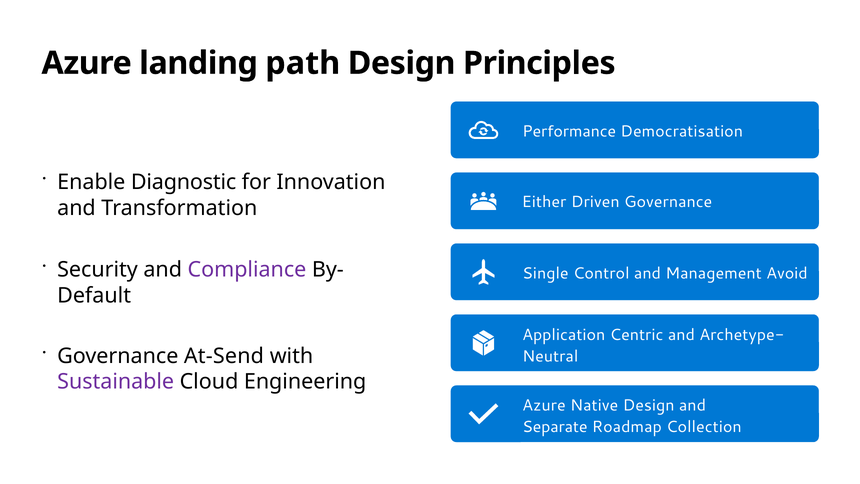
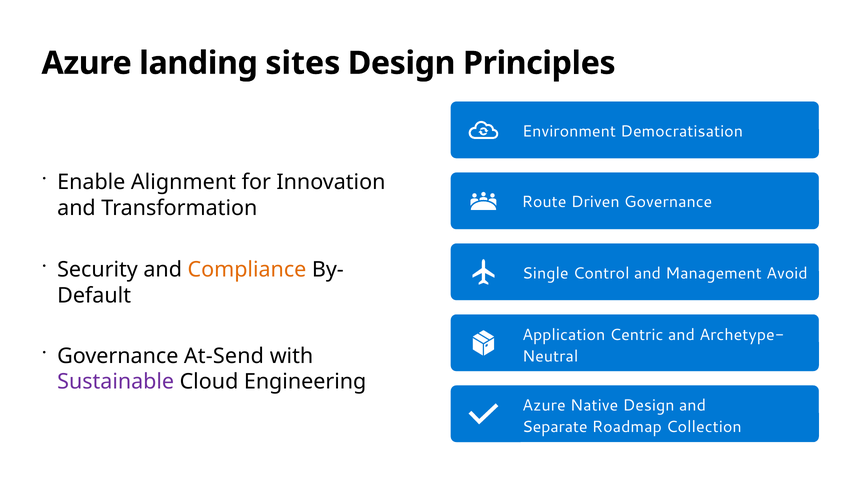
path: path -> sites (303, 63)
Performance: Performance -> Environment (569, 131)
Diagnostic: Diagnostic -> Alignment (183, 182)
Either: Either -> Route (544, 202)
Compliance colour: purple -> orange (247, 269)
